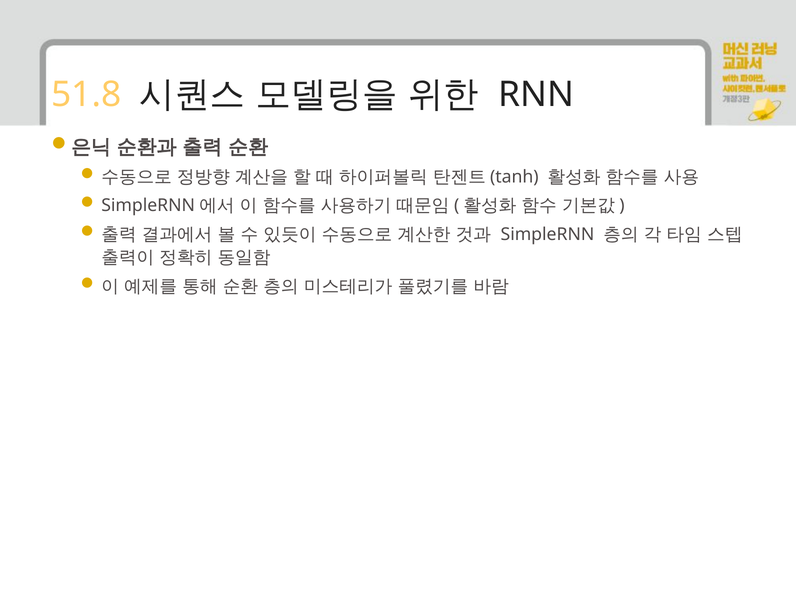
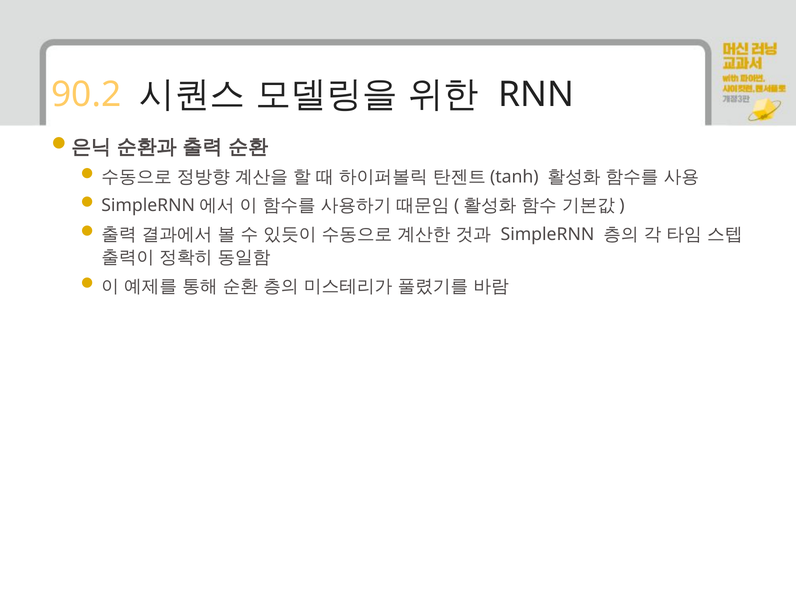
51.8: 51.8 -> 90.2 (86, 95)
